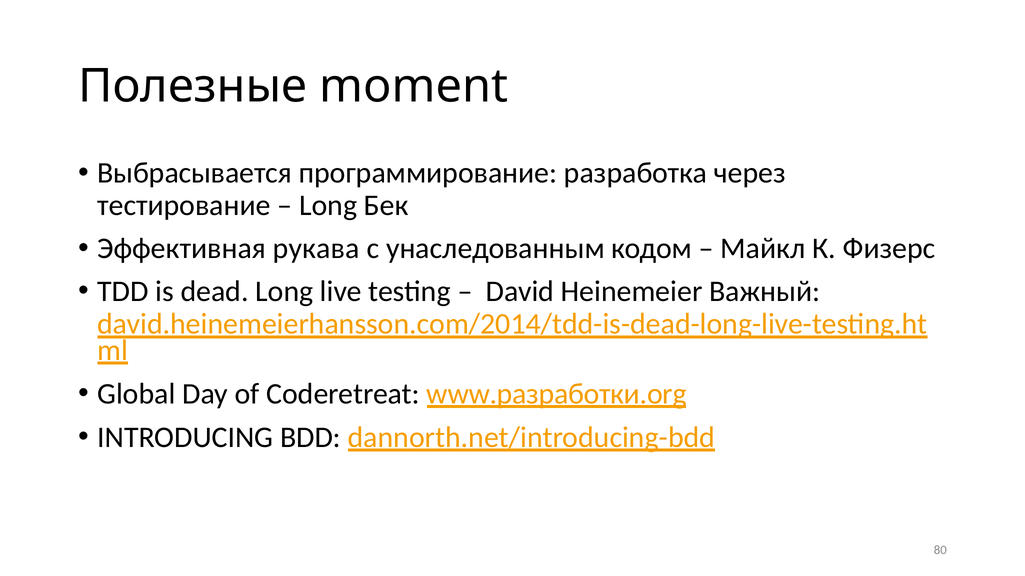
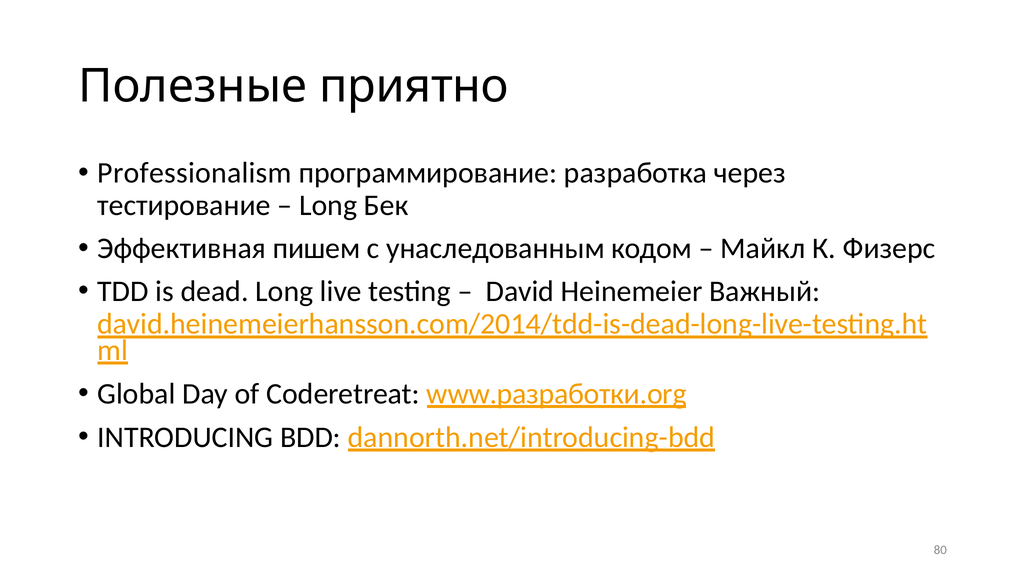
moment: moment -> приятно (414, 86)
Выбрасывается: Выбрасывается -> Professionalism (195, 173)
рукава: рукава -> пишем (317, 249)
